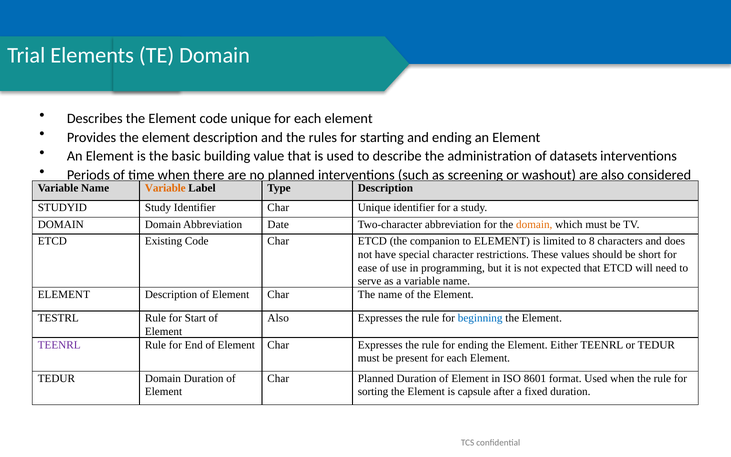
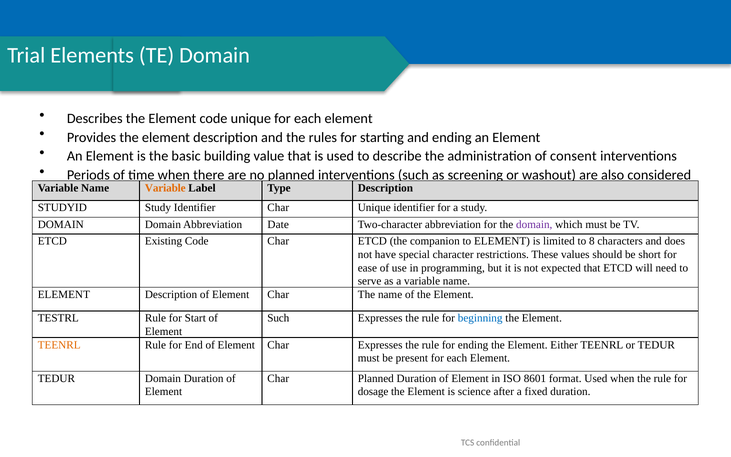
datasets: datasets -> consent (573, 156)
domain colour: orange -> purple (534, 224)
Also: Also -> Such (278, 318)
TEENRL colour: purple -> orange (59, 345)
sorting: sorting -> dosage (373, 392)
capsule: capsule -> science (474, 392)
